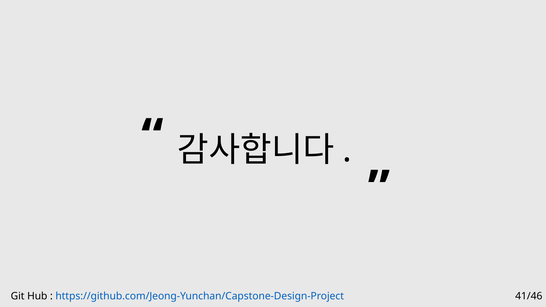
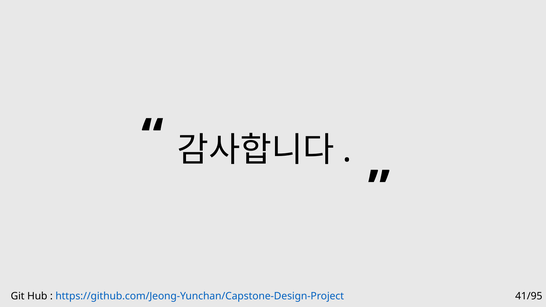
41/46: 41/46 -> 41/95 (529, 296)
